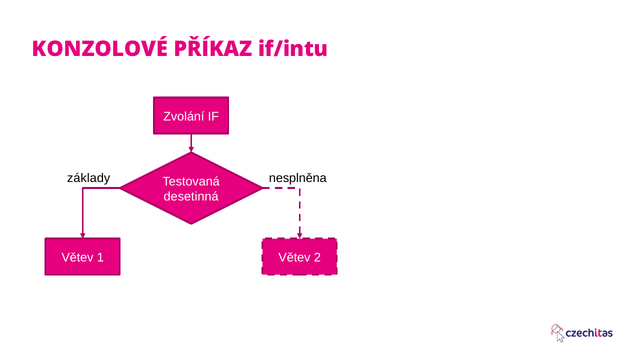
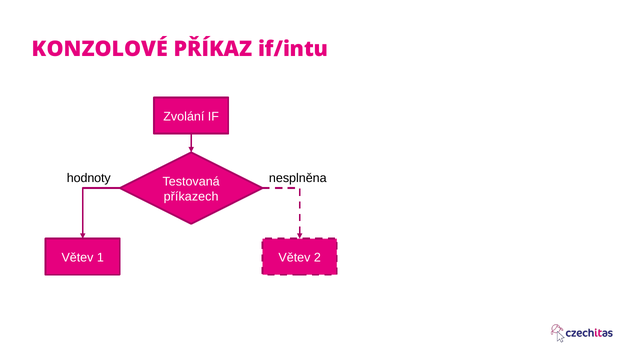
základy: základy -> hodnoty (89, 178)
desetinná: desetinná -> příkazech (191, 196)
